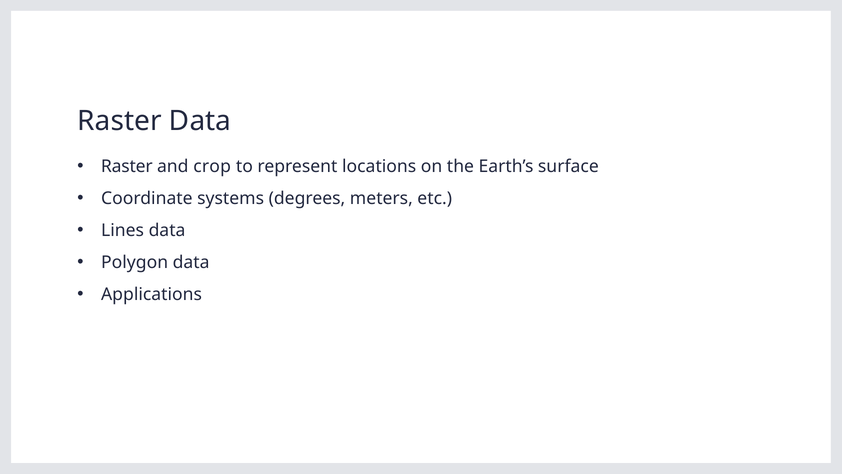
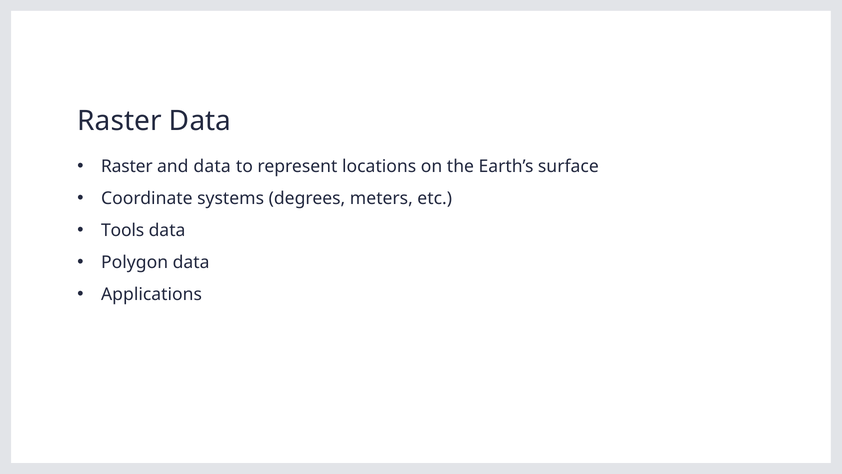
and crop: crop -> data (212, 166)
Lines: Lines -> Tools (123, 230)
